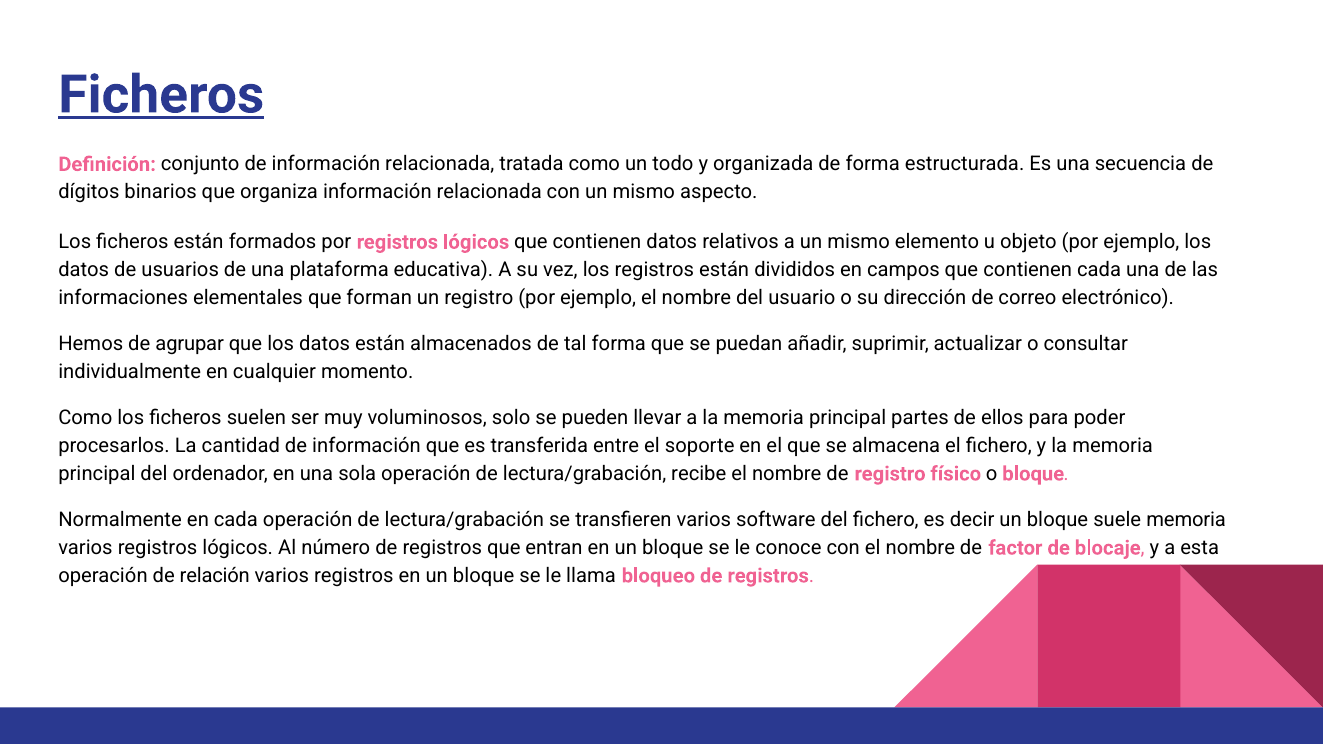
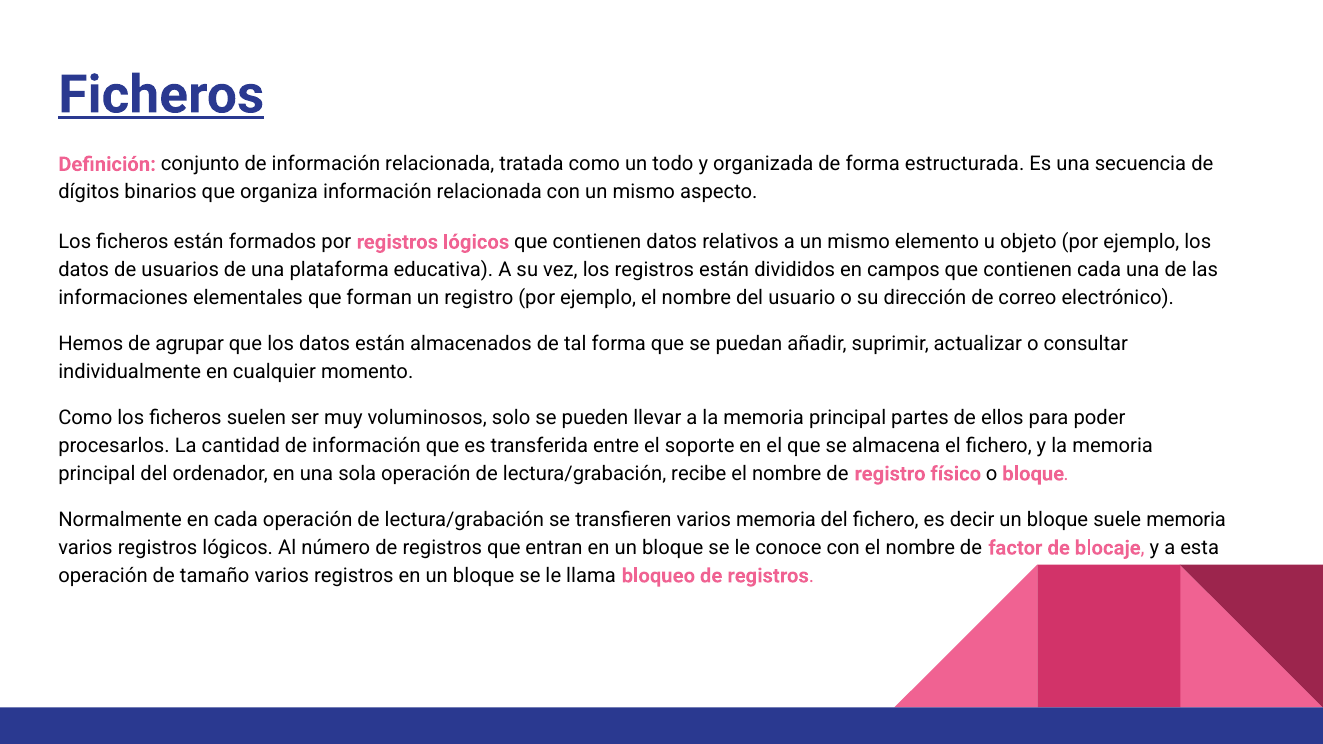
varios software: software -> memoria (776, 520)
relación: relación -> tamaño (215, 576)
